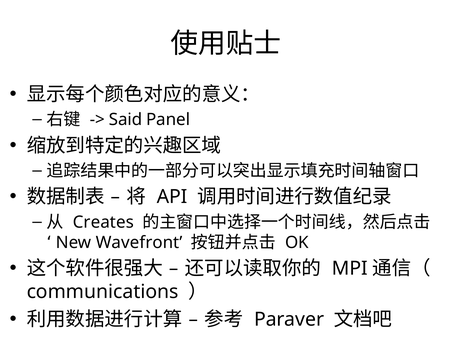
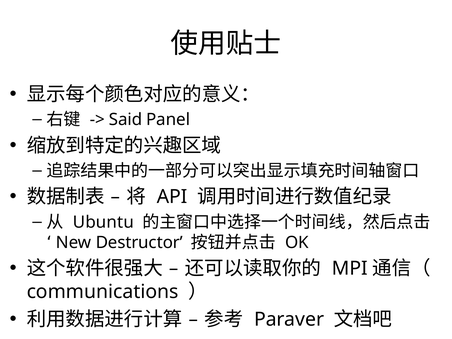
Creates: Creates -> Ubuntu (103, 222)
Wavefront: Wavefront -> Destructor (139, 242)
